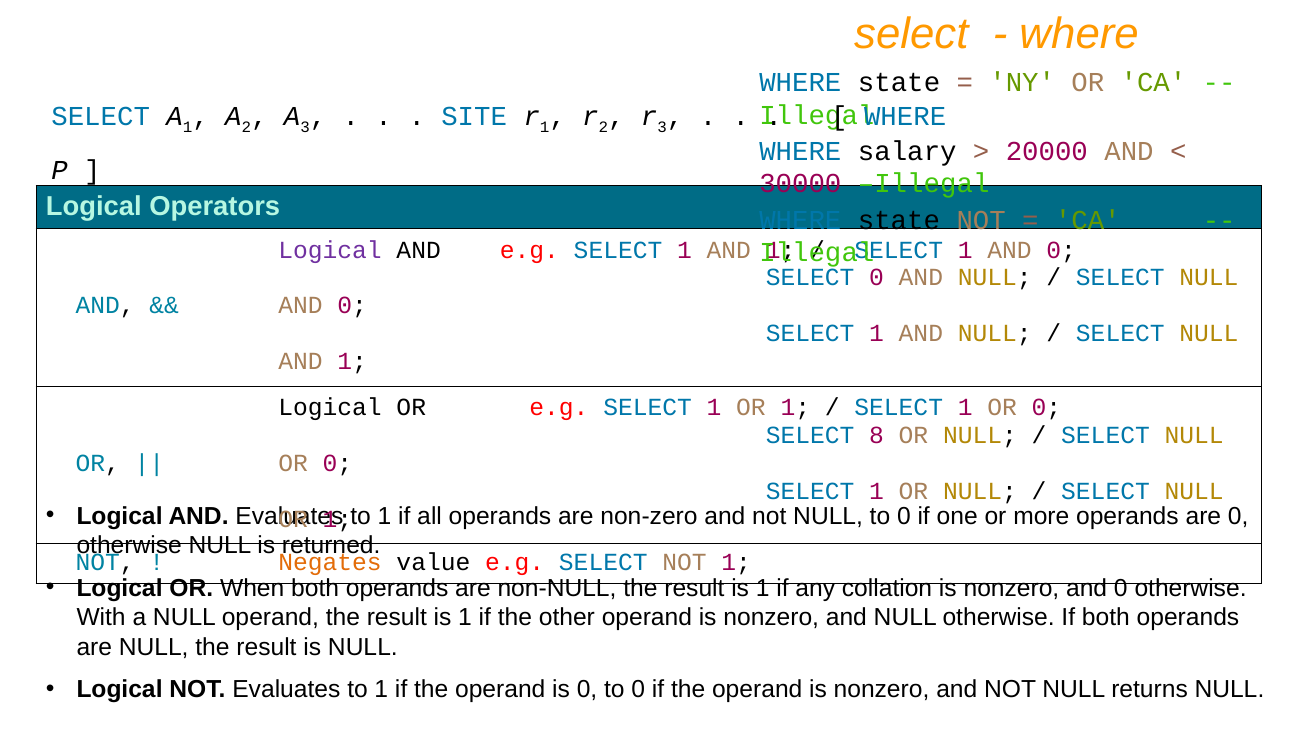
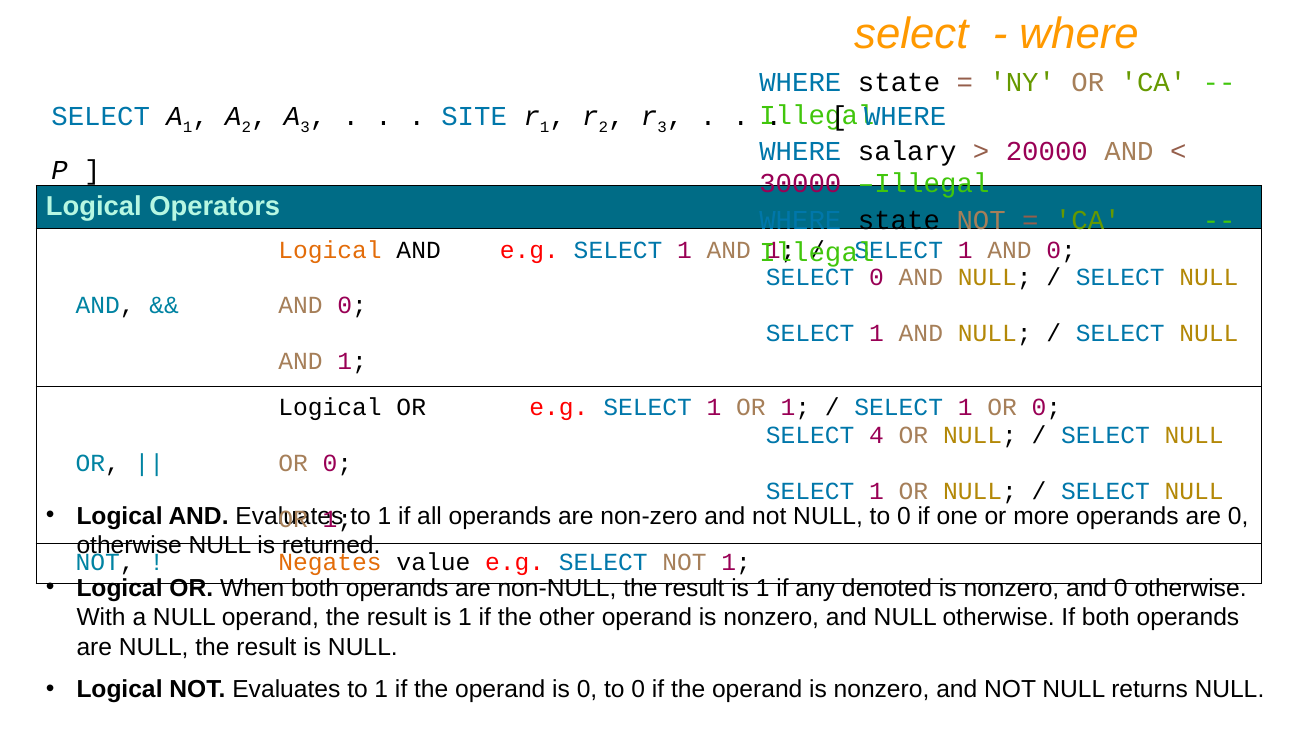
Logical colour: purple -> orange (330, 250)
8: 8 -> 4 (877, 436)
collation: collation -> denoted (887, 589)
